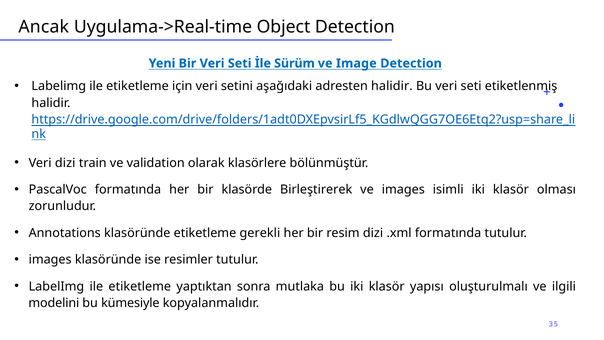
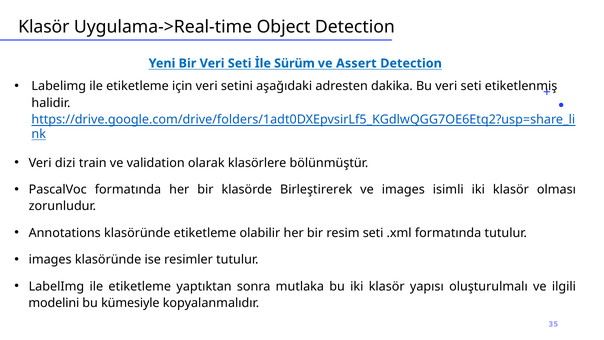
Ancak: Ancak -> Klasör (44, 27)
Image: Image -> Assert (356, 63)
adresten halidir: halidir -> dakika (392, 86)
gerekli: gerekli -> olabilir (260, 233)
resim dizi: dizi -> seti (373, 233)
